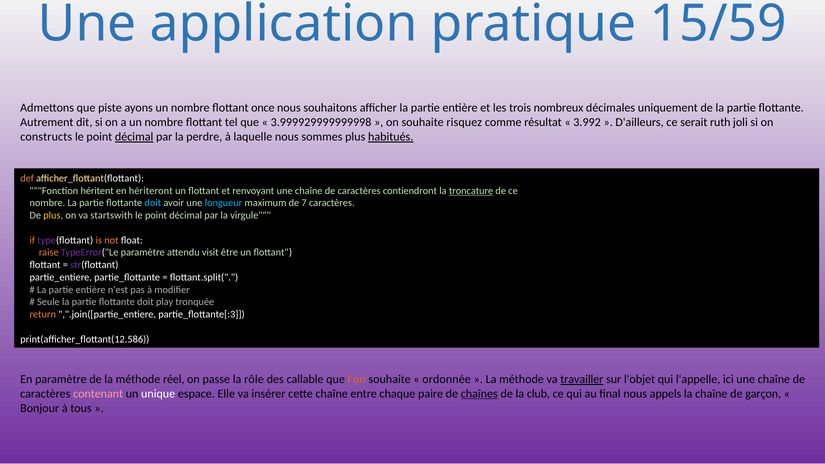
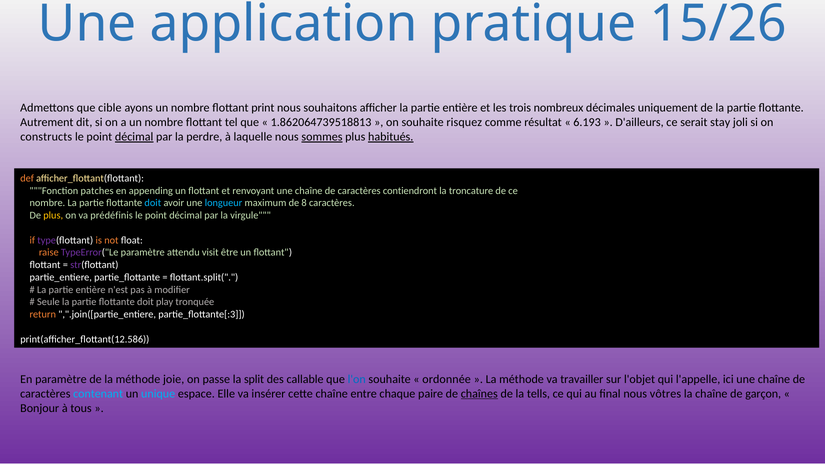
15/59: 15/59 -> 15/26 (718, 24)
piste: piste -> cible (110, 108)
once: once -> print (263, 108)
3.999929999999998: 3.999929999999998 -> 1.862064739518813 (321, 122)
3.992: 3.992 -> 6.193 (587, 122)
ruth: ruth -> stay (720, 122)
sommes underline: none -> present (322, 137)
héritent: héritent -> patches (97, 191)
hériteront: hériteront -> appending (151, 191)
troncature underline: present -> none (471, 191)
7: 7 -> 8 (304, 203)
startswith: startswith -> prédéfinis (112, 215)
réel: réel -> joie (174, 379)
rôle: rôle -> split (254, 379)
l'on colour: orange -> blue (357, 379)
travailler underline: present -> none (582, 379)
contenant colour: pink -> light blue (98, 394)
unique colour: white -> light blue (158, 394)
club: club -> tells (538, 394)
appels: appels -> vôtres (665, 394)
